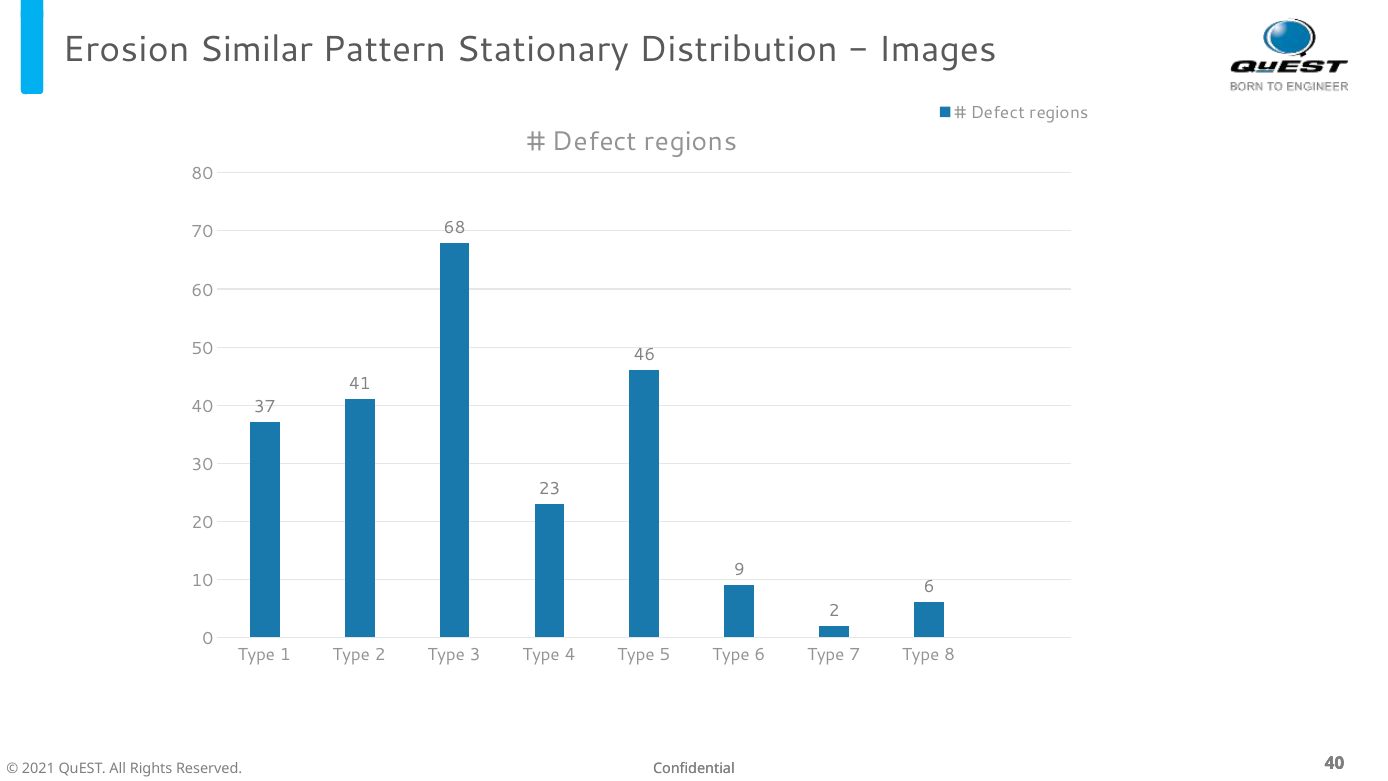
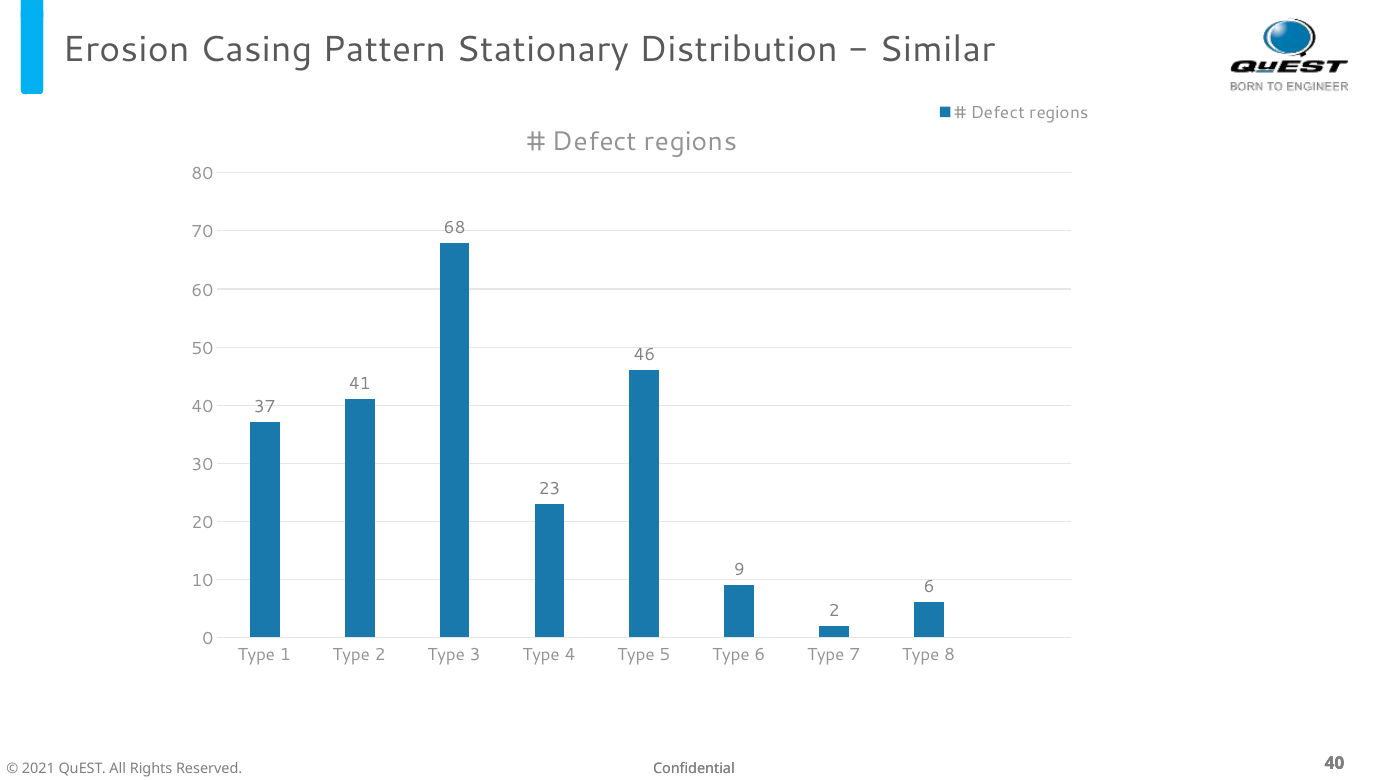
Similar: Similar -> Casing (256, 49)
Images: Images -> Similar (937, 49)
